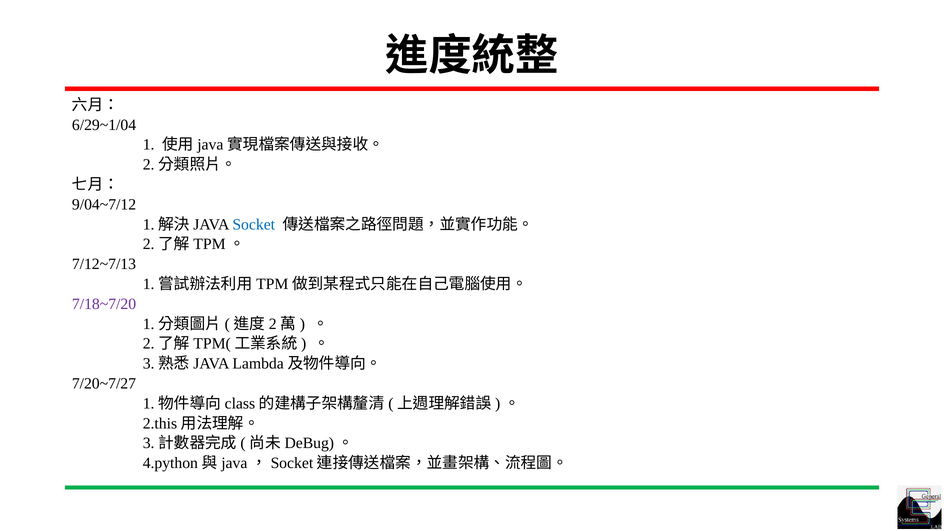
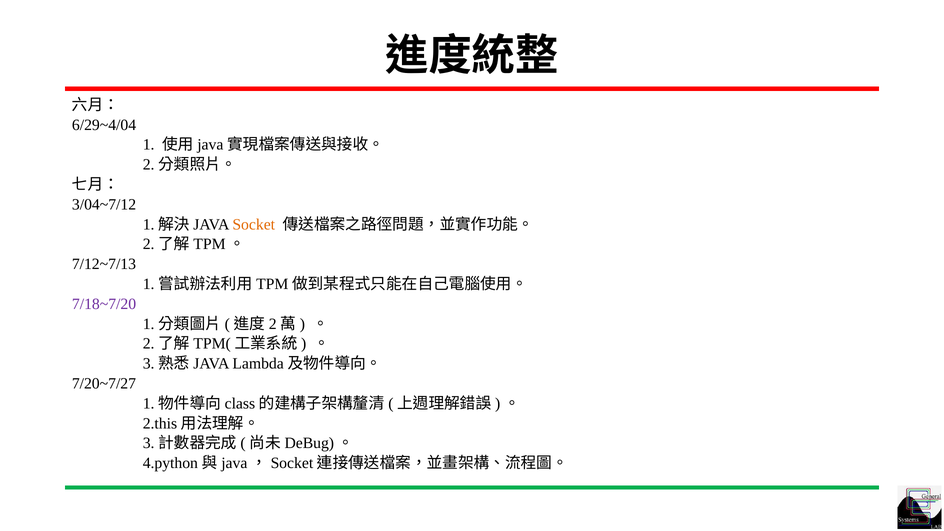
6/29~1/04: 6/29~1/04 -> 6/29~4/04 (104, 125)
9/04~7/12: 9/04~7/12 -> 3/04~7/12 (104, 204)
Socket colour: blue -> orange (254, 224)
